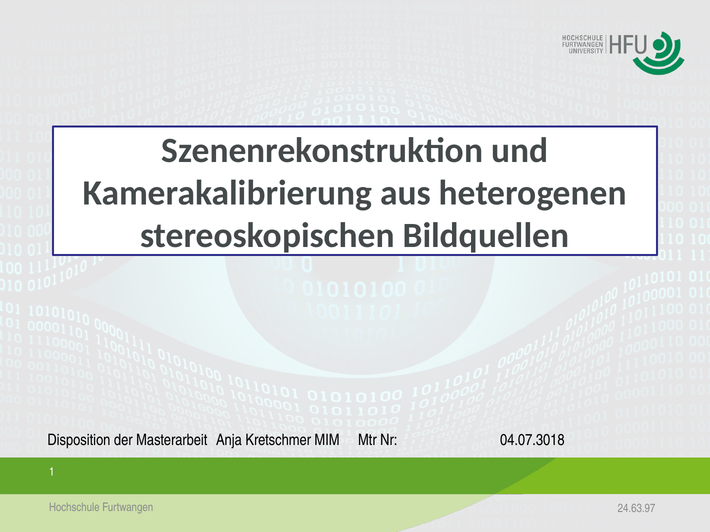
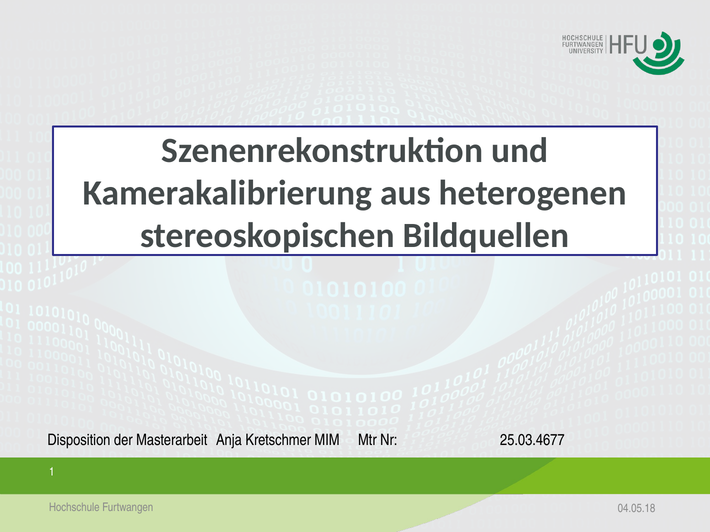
04.07.3018: 04.07.3018 -> 25.03.4677 (532, 441)
24.63.97: 24.63.97 -> 04.05.18 (637, 509)
